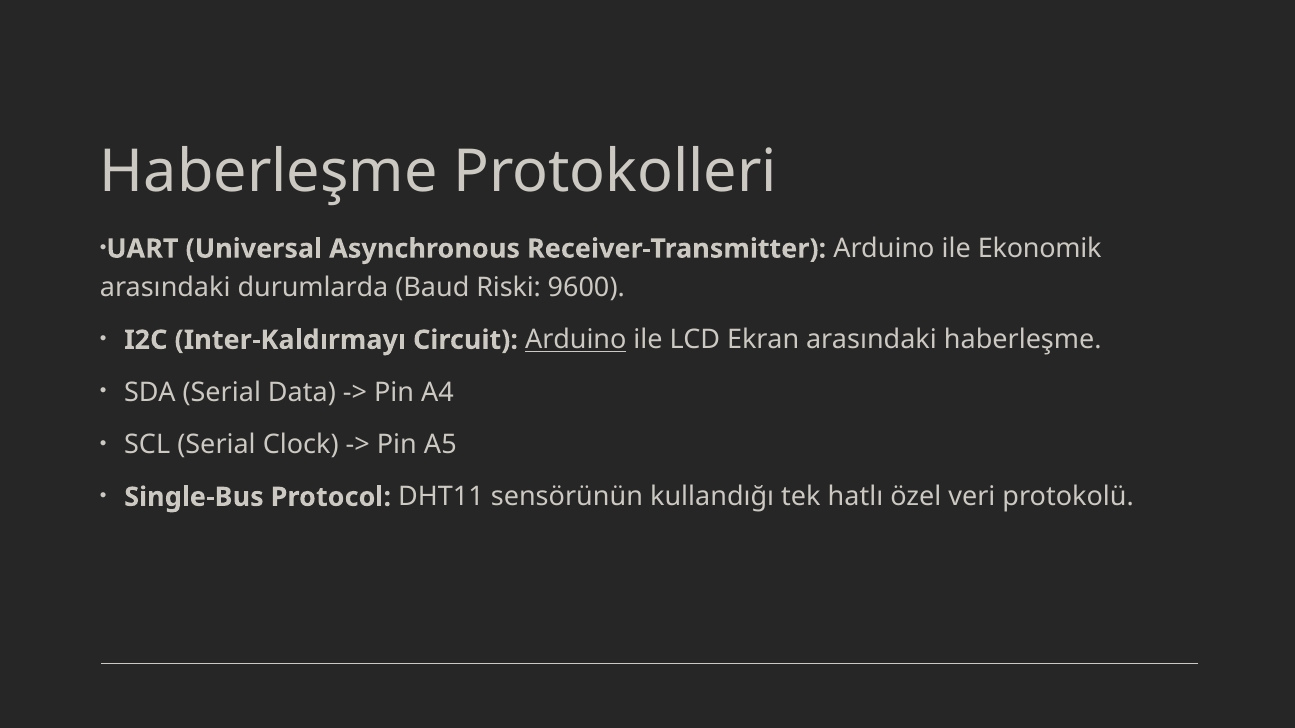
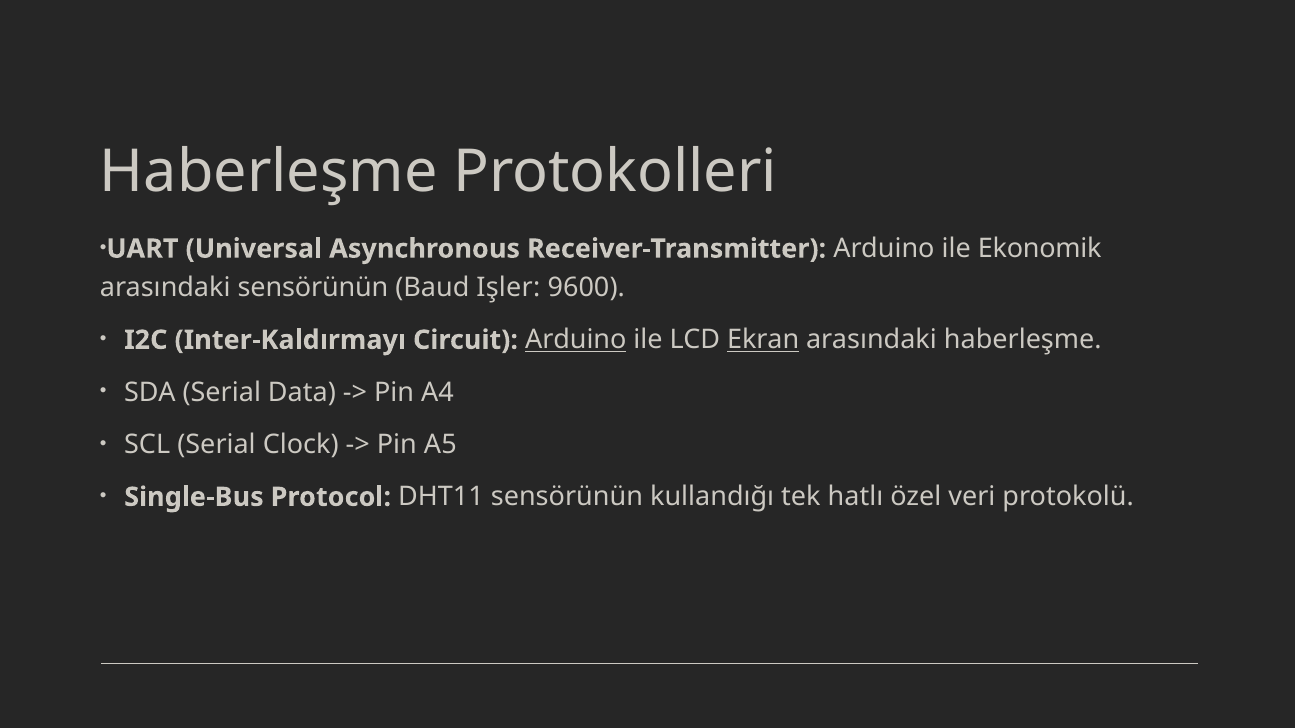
arasındaki durumlarda: durumlarda -> sensörünün (313, 288)
Riski: Riski -> Işler (508, 288)
Ekran underline: none -> present (763, 340)
